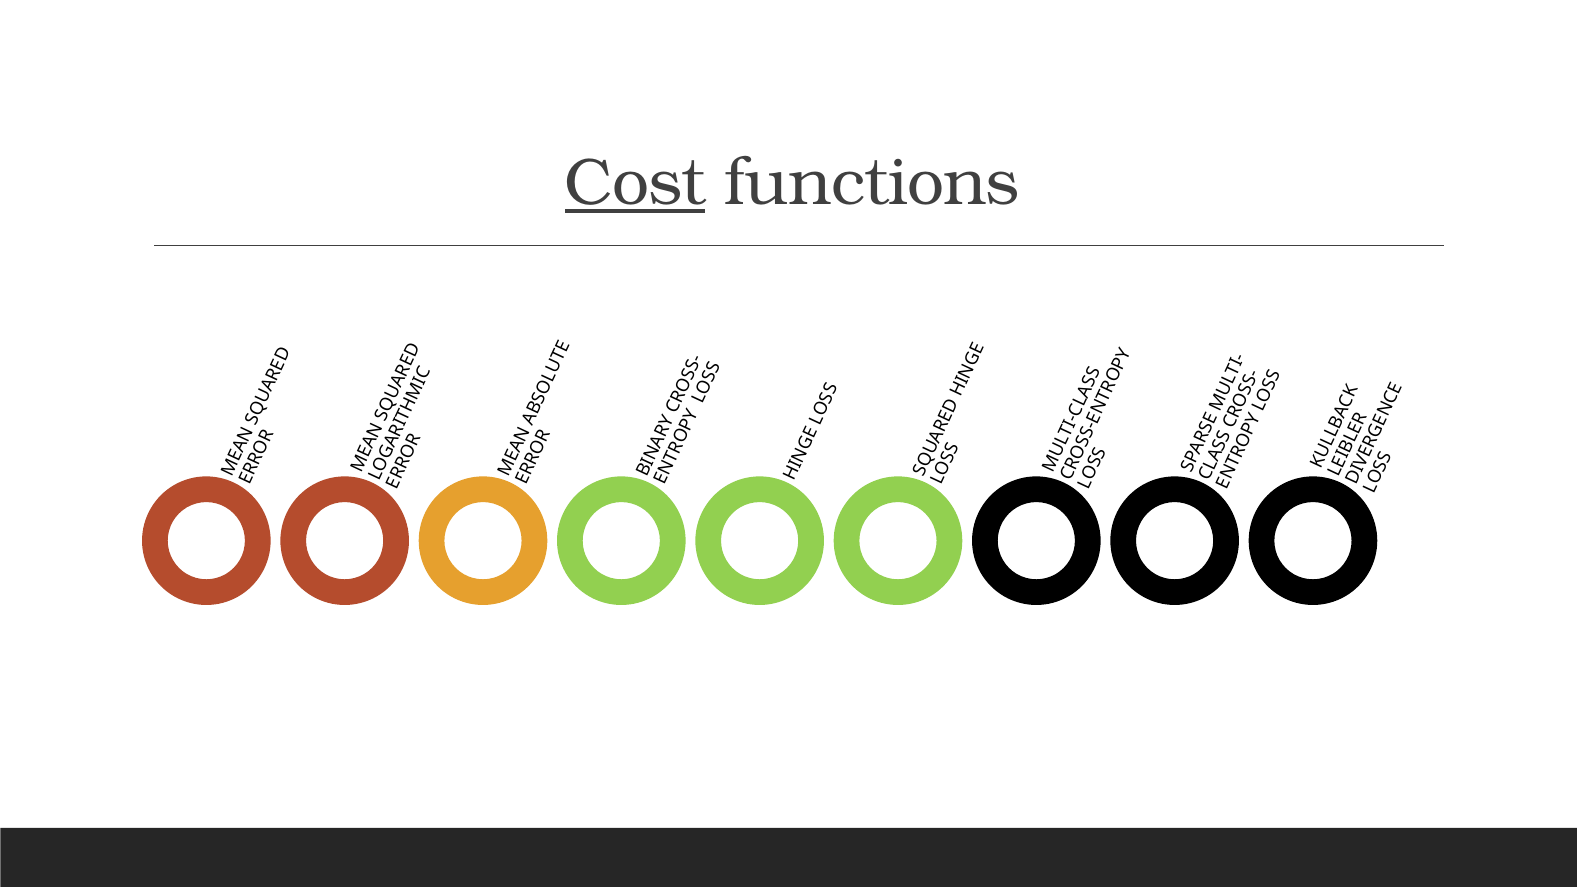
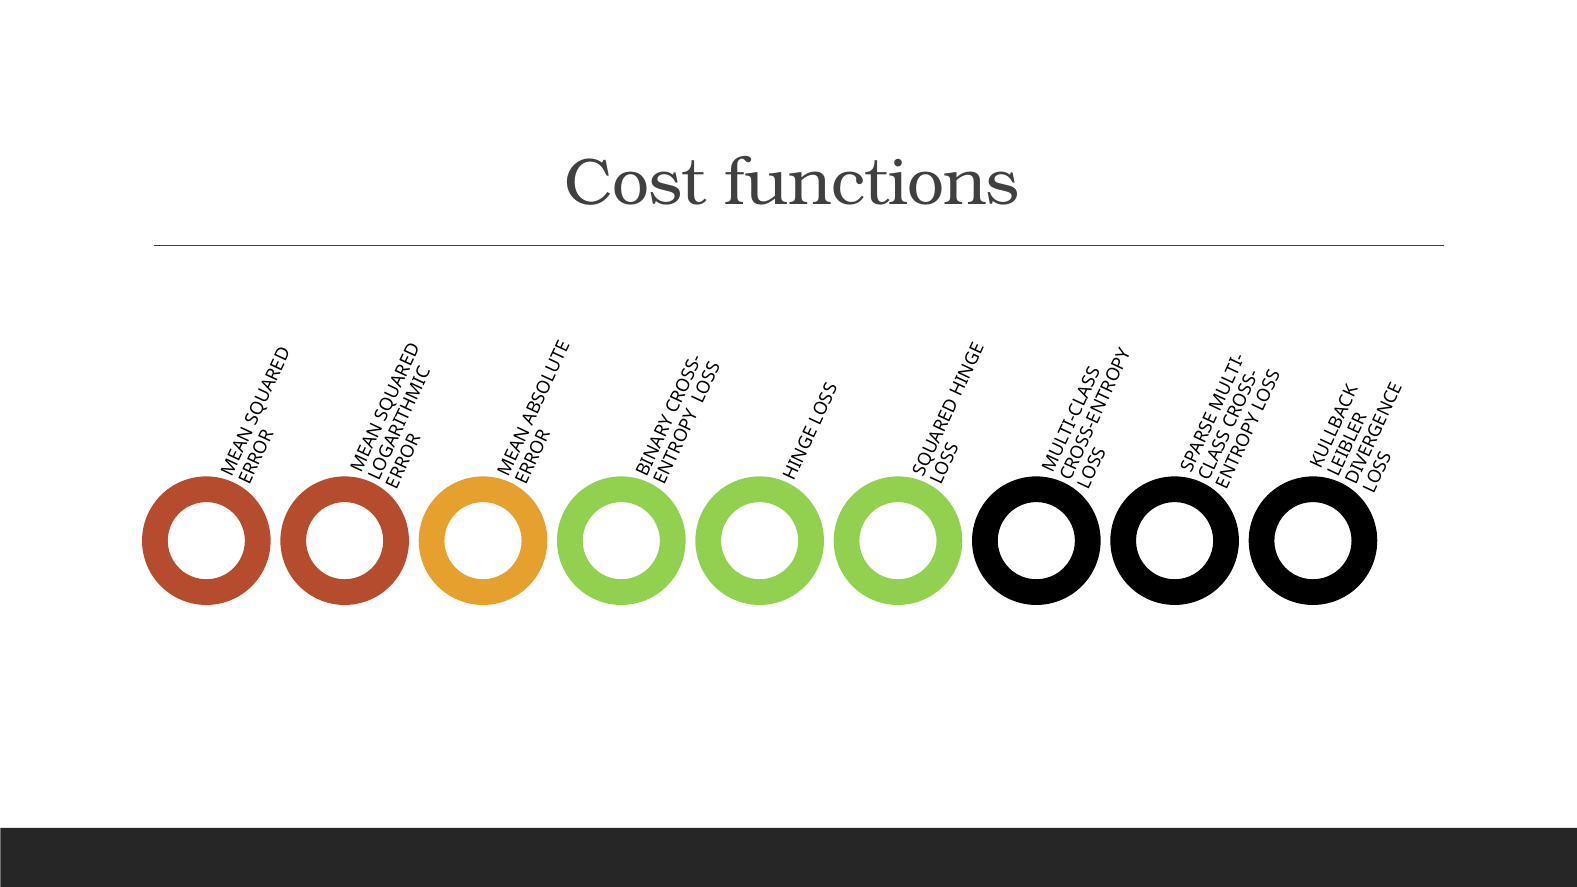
Cost underline: present -> none (635, 183)
